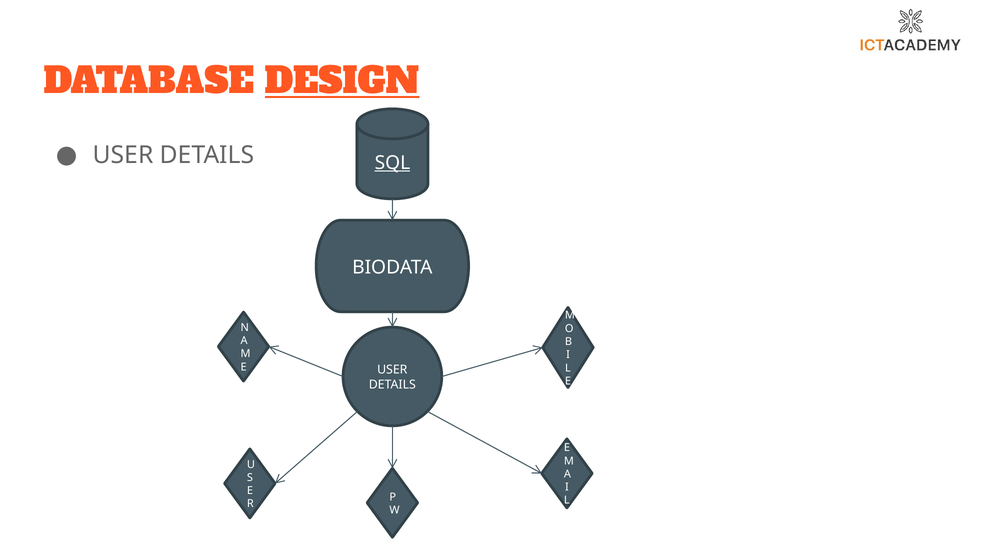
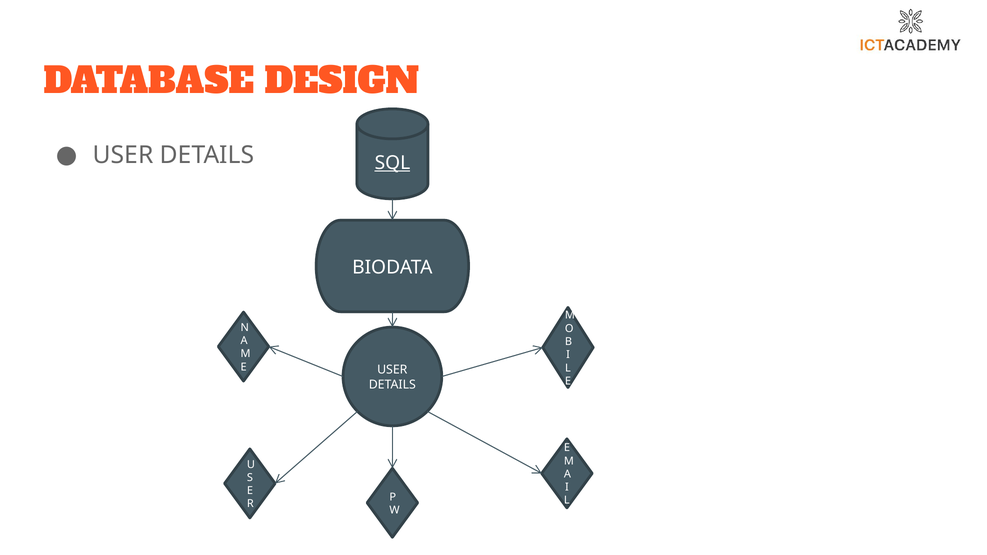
DESIGN underline: present -> none (342, 82)
